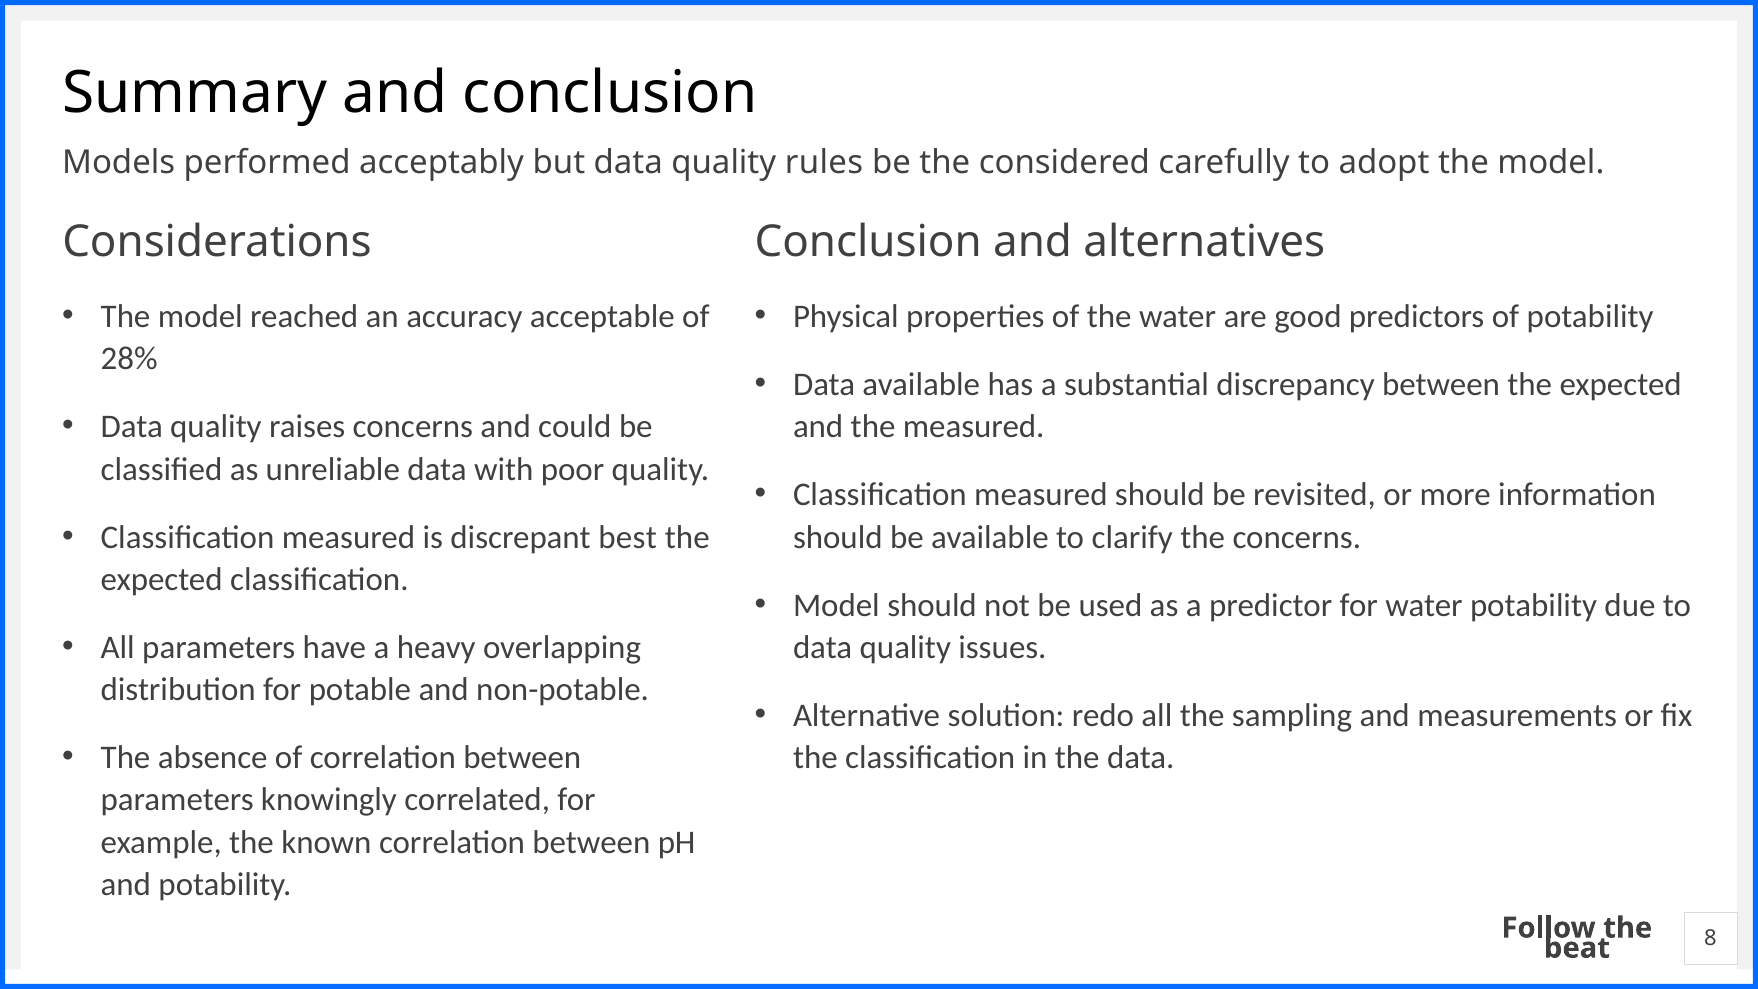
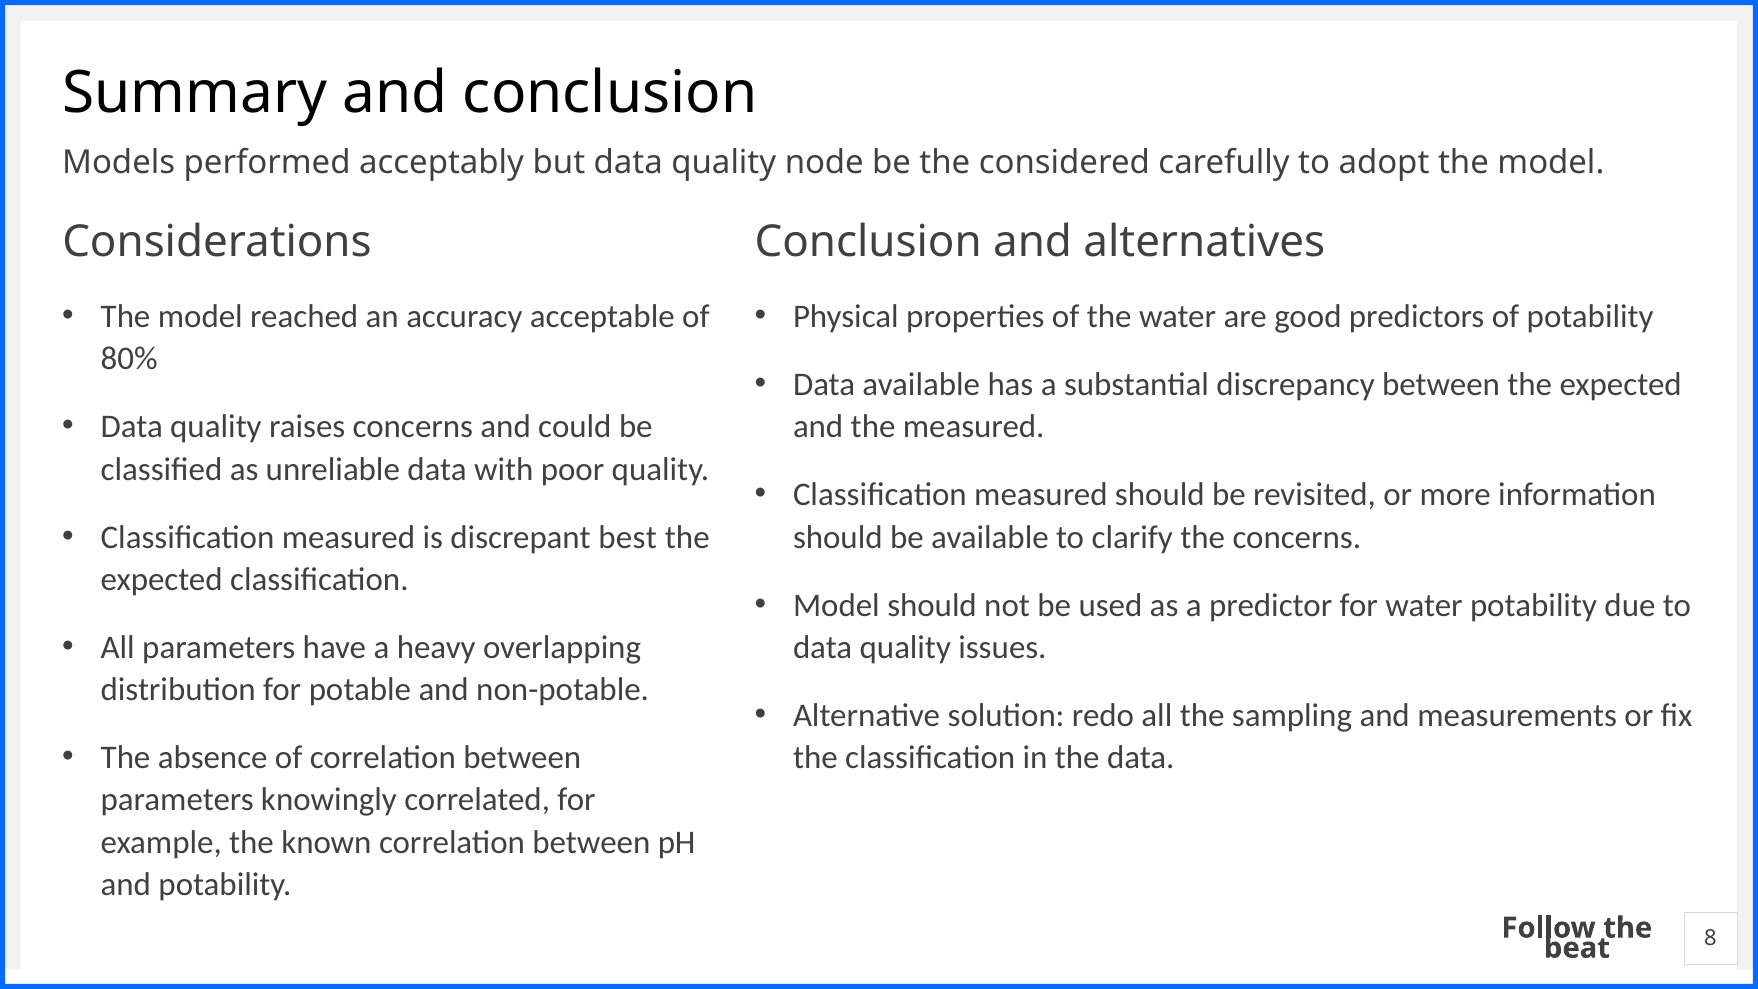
rules: rules -> node (824, 163)
28%: 28% -> 80% (129, 359)
